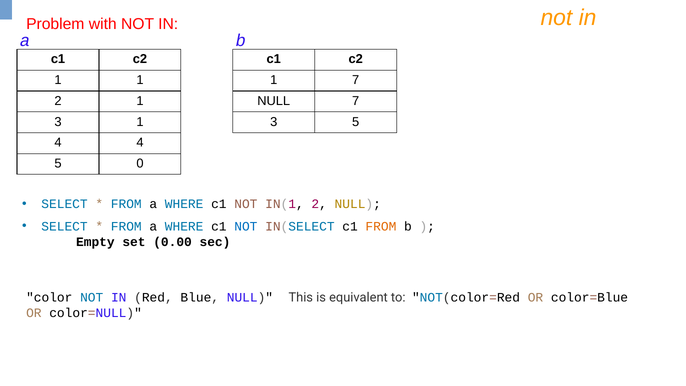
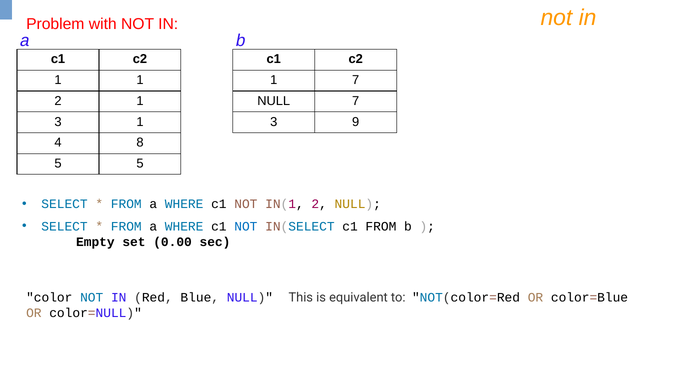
3 5: 5 -> 9 (356, 122)
4 4: 4 -> 8 (140, 143)
5 0: 0 -> 5 (140, 164)
FROM colour: orange -> black (381, 226)
